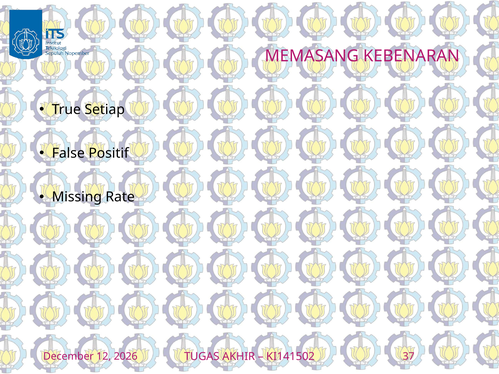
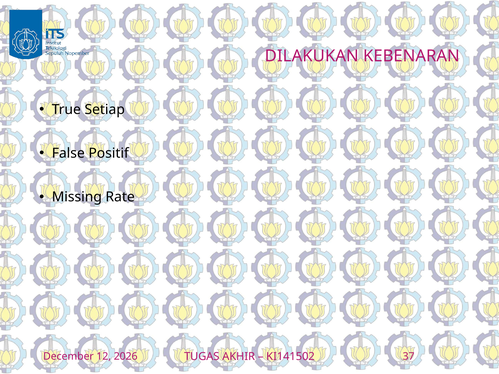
MEMASANG: MEMASANG -> DILAKUKAN (312, 56)
